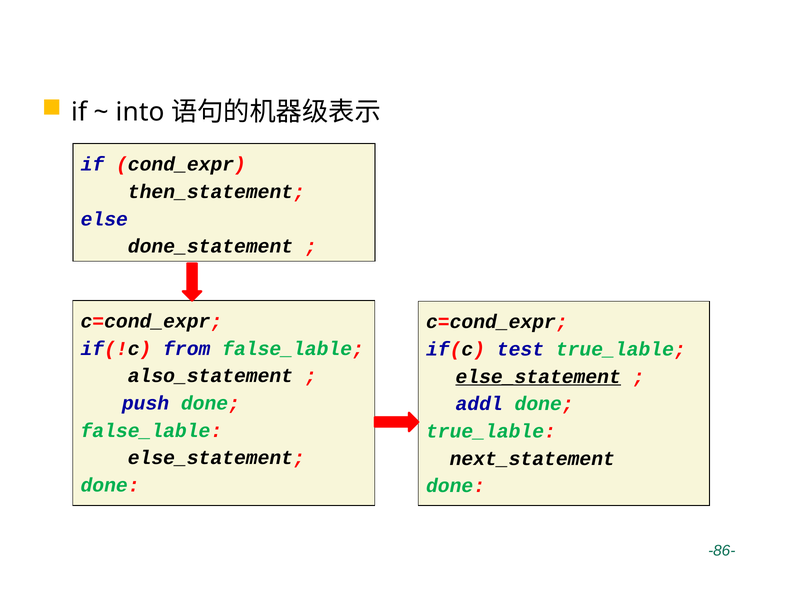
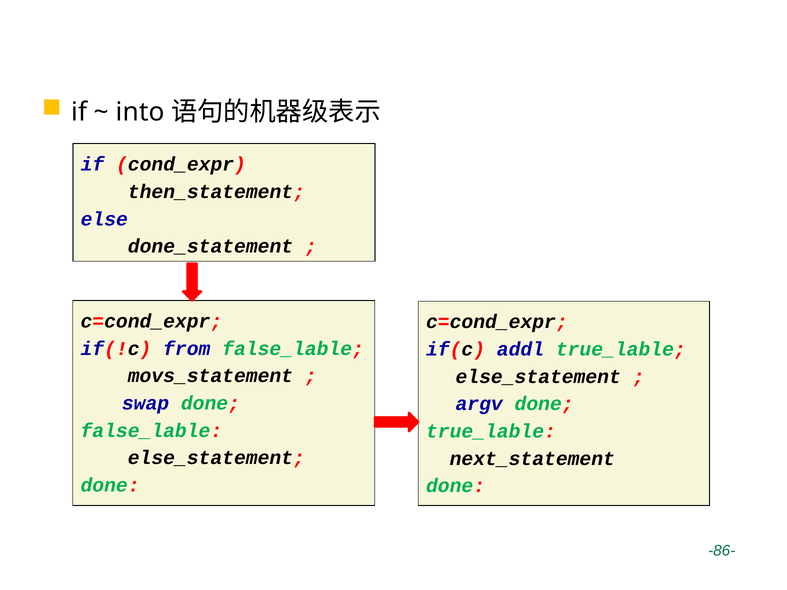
test: test -> addl (520, 349)
also_statement: also_statement -> movs_statement (210, 376)
else_statement underline: present -> none (538, 377)
push: push -> swap (146, 403)
addl: addl -> argv (479, 404)
